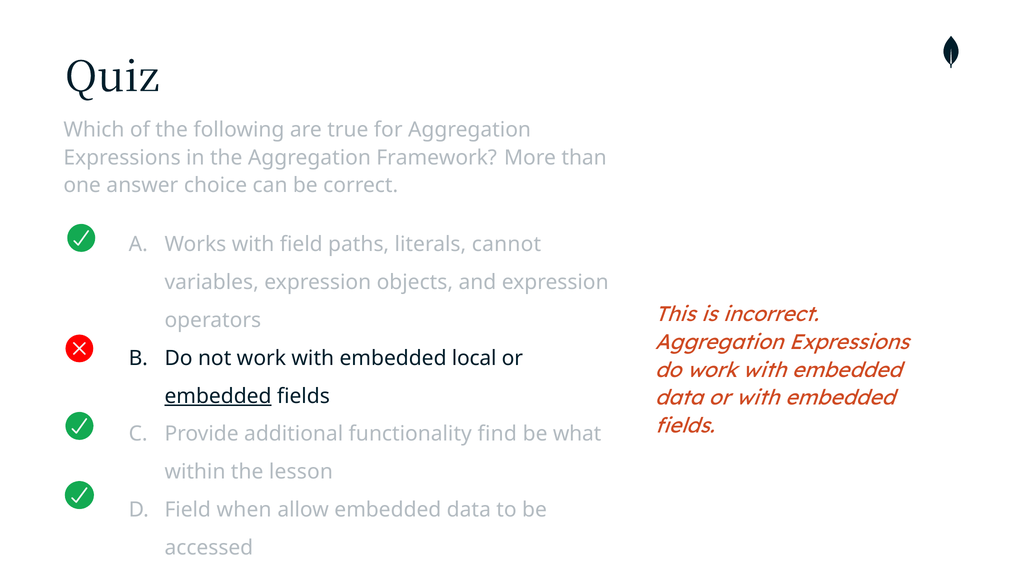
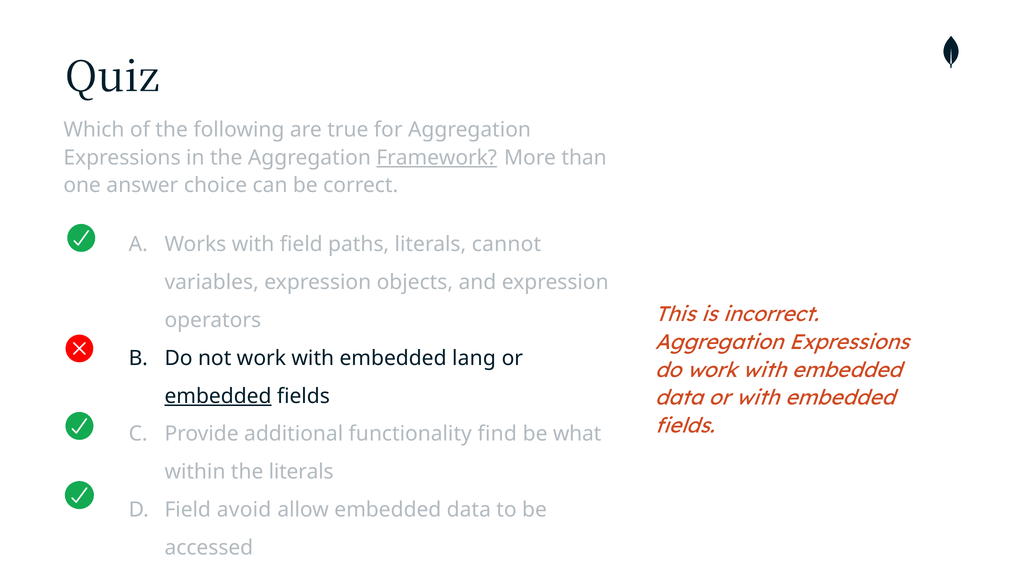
Framework underline: none -> present (437, 158)
local: local -> lang (474, 358)
the lesson: lesson -> literals (301, 472)
when: when -> avoid (244, 510)
